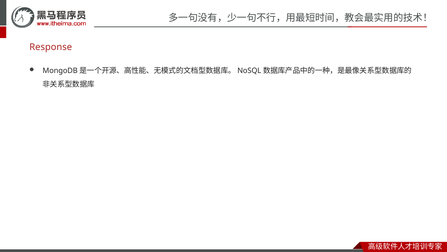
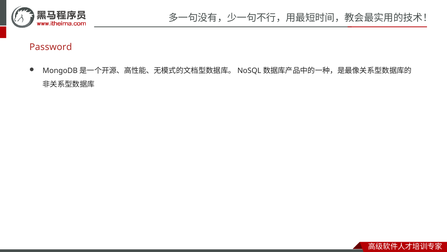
Response: Response -> Password (51, 47)
